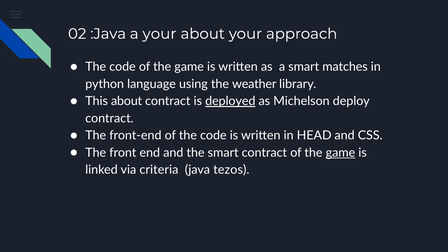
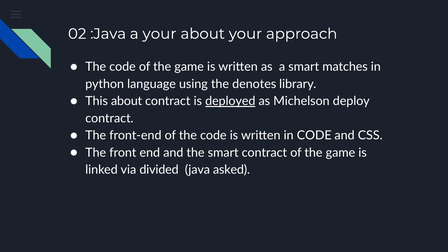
weather: weather -> denotes (254, 84)
in HEAD: HEAD -> CODE (314, 135)
game underline: present -> none (340, 153)
criteria: criteria -> divided (159, 170)
tezos: tezos -> asked (231, 170)
